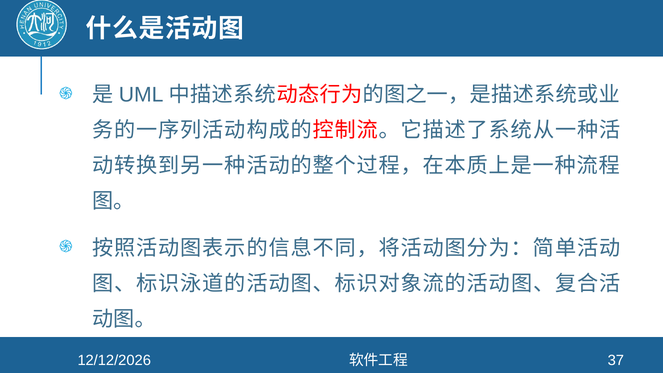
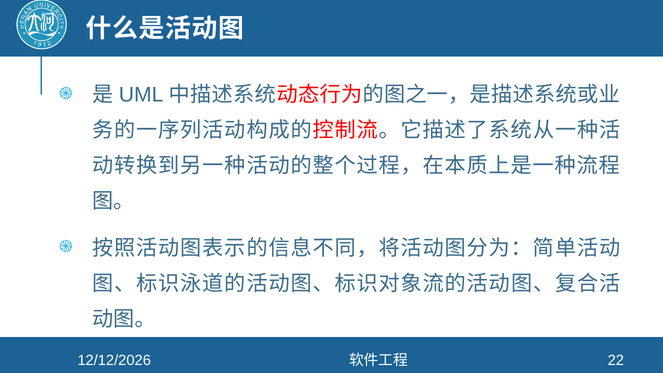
37: 37 -> 22 (616, 360)
